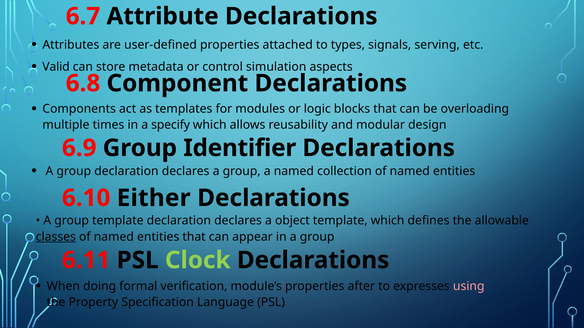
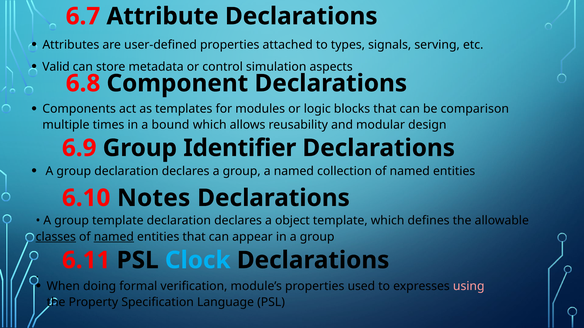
overloading: overloading -> comparison (475, 109)
specify: specify -> bound (170, 125)
Either: Either -> Notes (154, 198)
named underline: none -> present (114, 237)
Clock colour: light green -> light blue (198, 261)
after: after -> used (361, 287)
